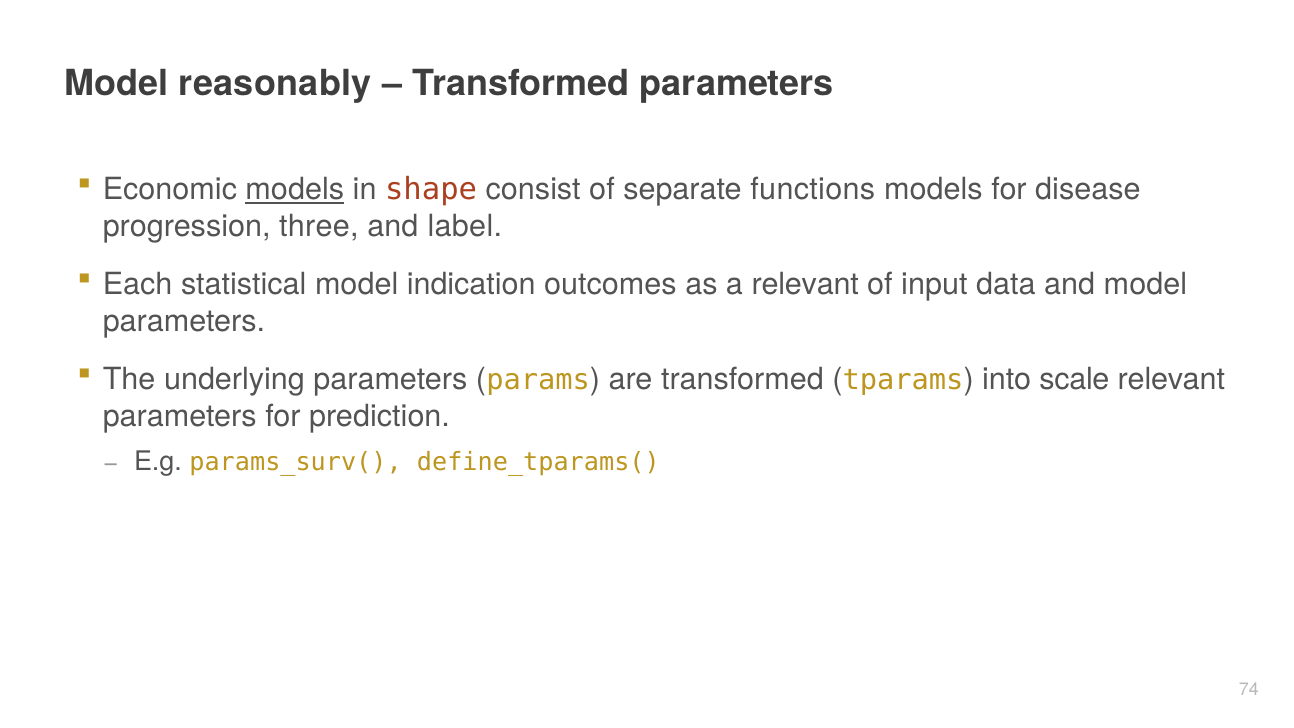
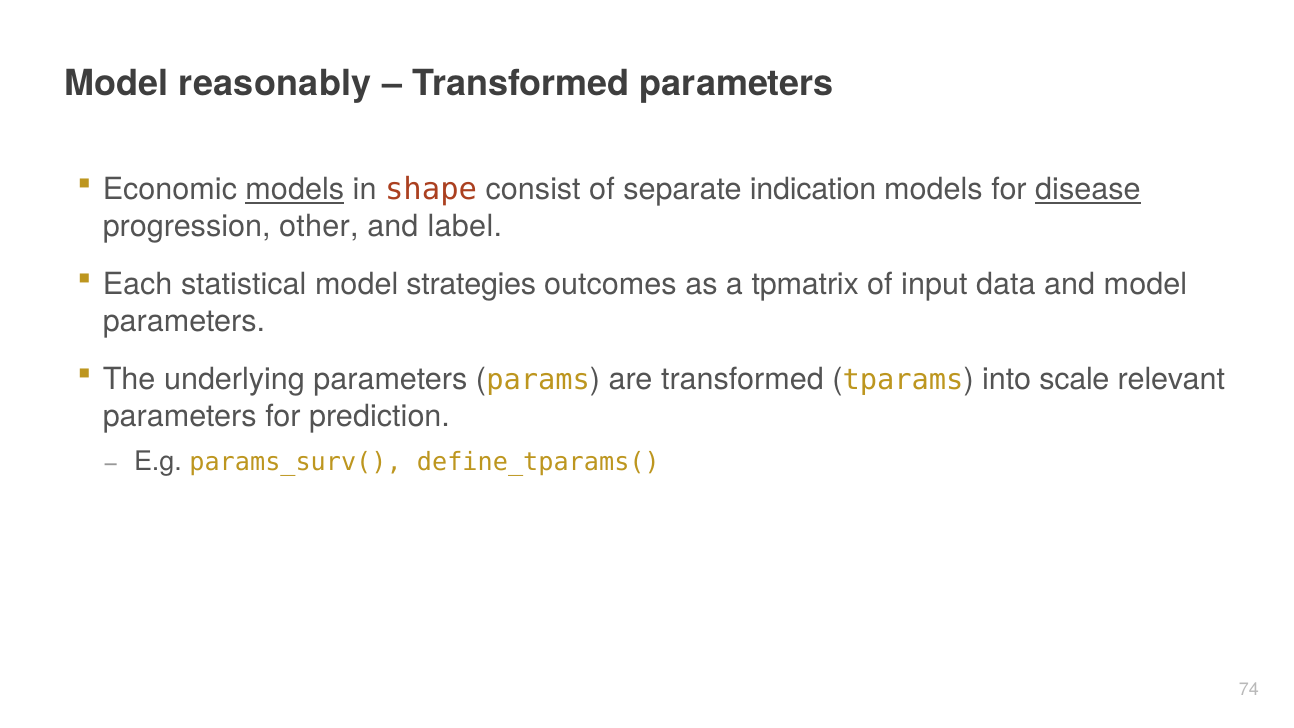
functions: functions -> indication (813, 190)
disease underline: none -> present (1088, 190)
three: three -> other (319, 226)
indication: indication -> strategies (471, 285)
a relevant: relevant -> tpmatrix (805, 285)
